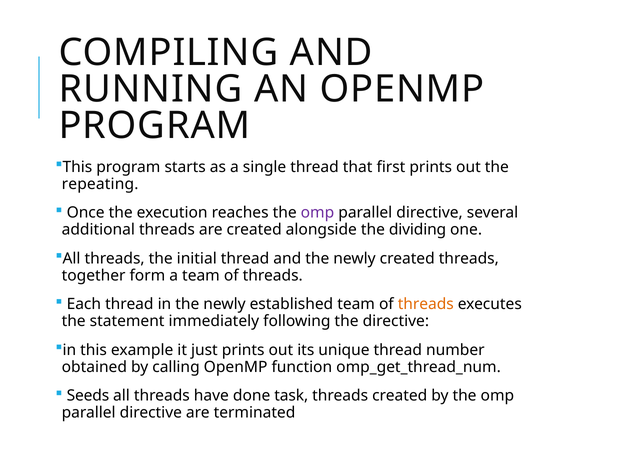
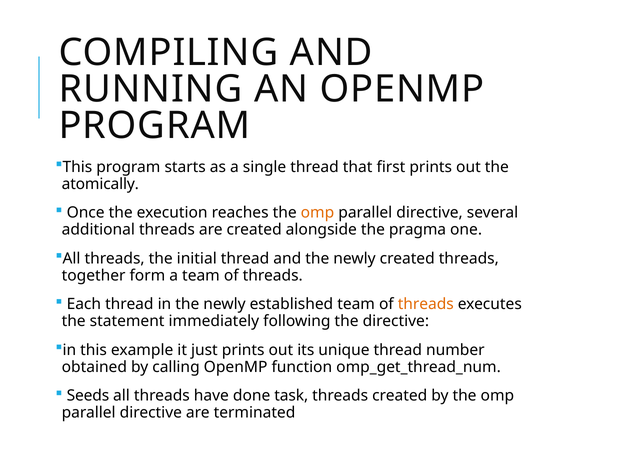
repeating: repeating -> atomically (100, 184)
omp colour: purple -> orange (317, 213)
dividing: dividing -> pragma (418, 230)
